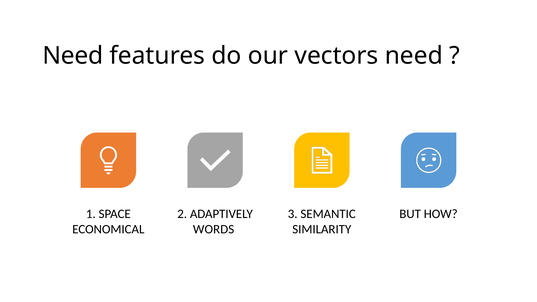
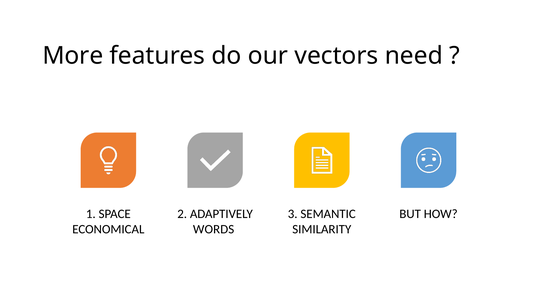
Need: Need -> More (73, 56)
